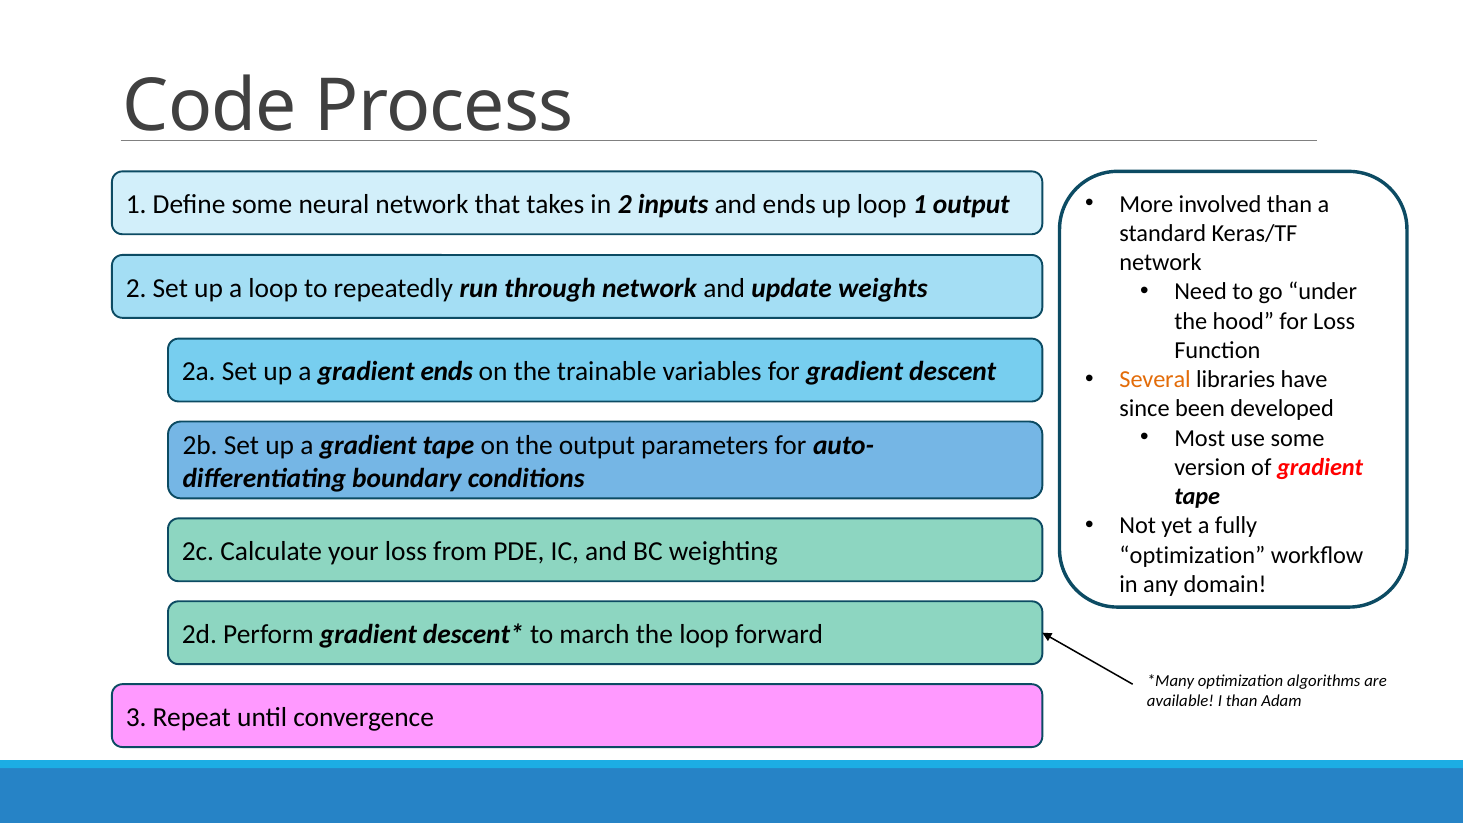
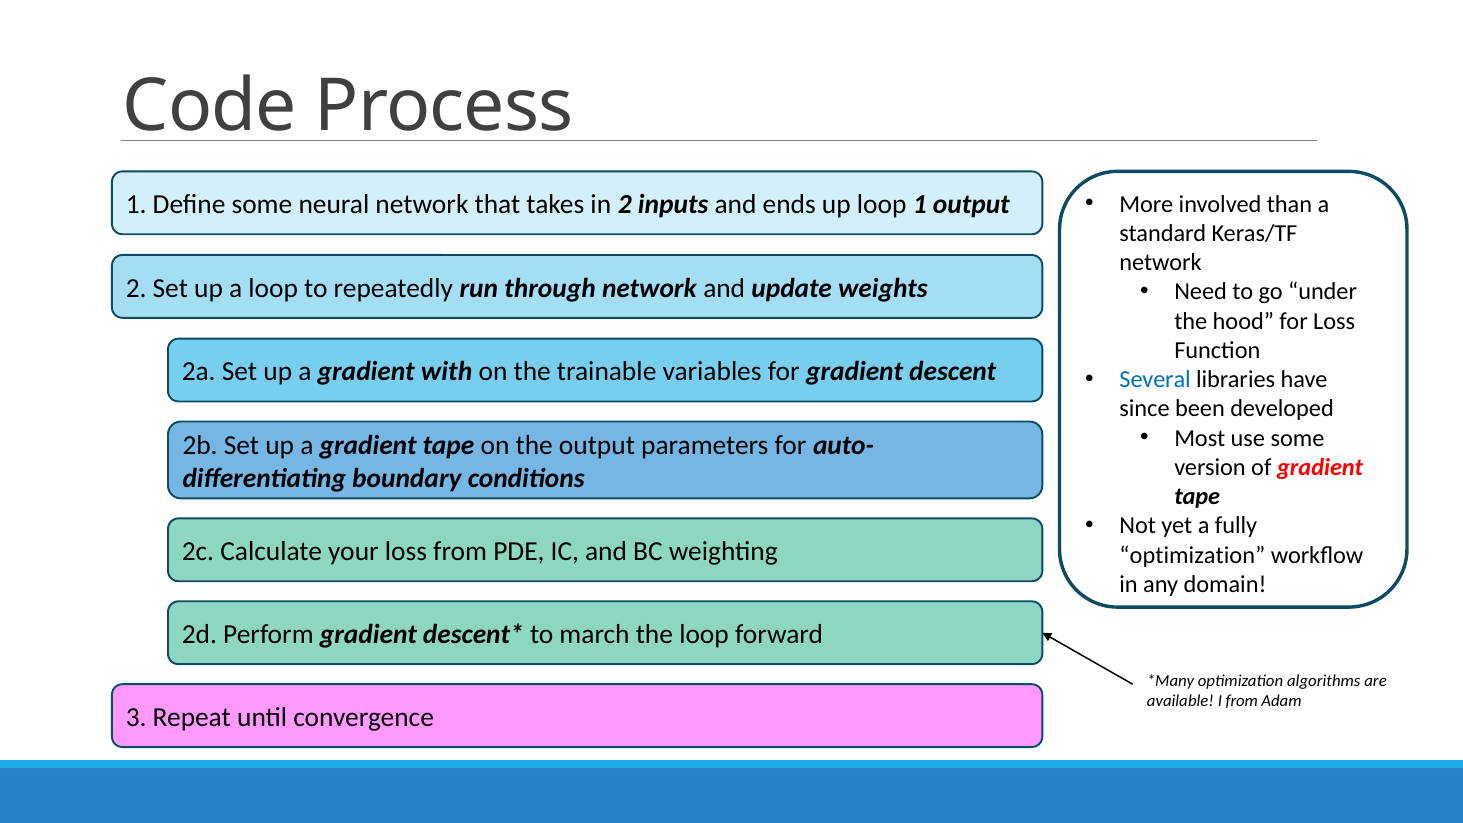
gradient ends: ends -> with (447, 372)
Several colour: orange -> blue (1155, 379)
I than: than -> from (1242, 701)
